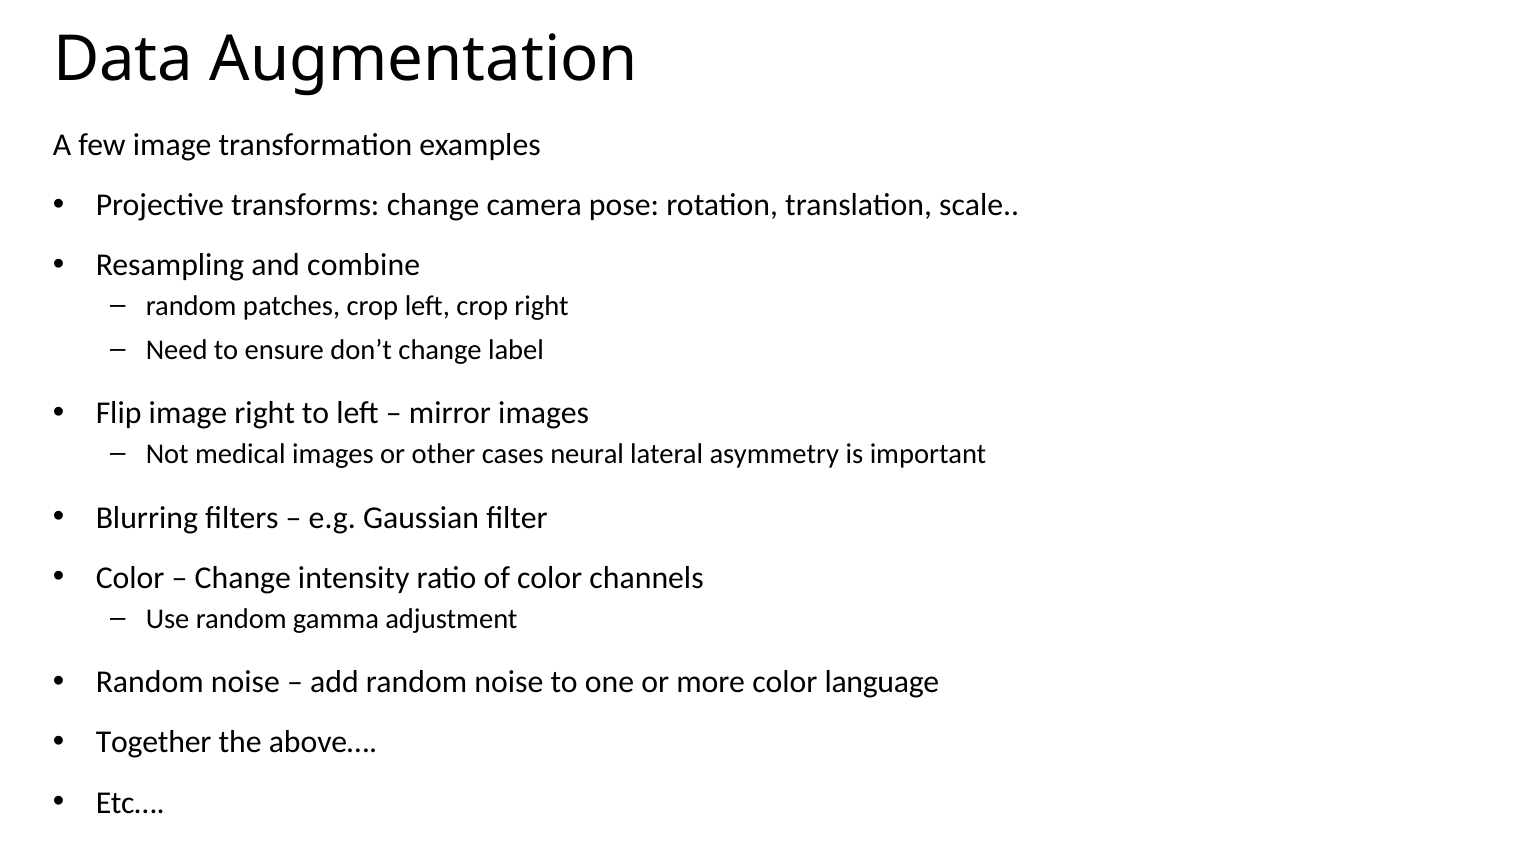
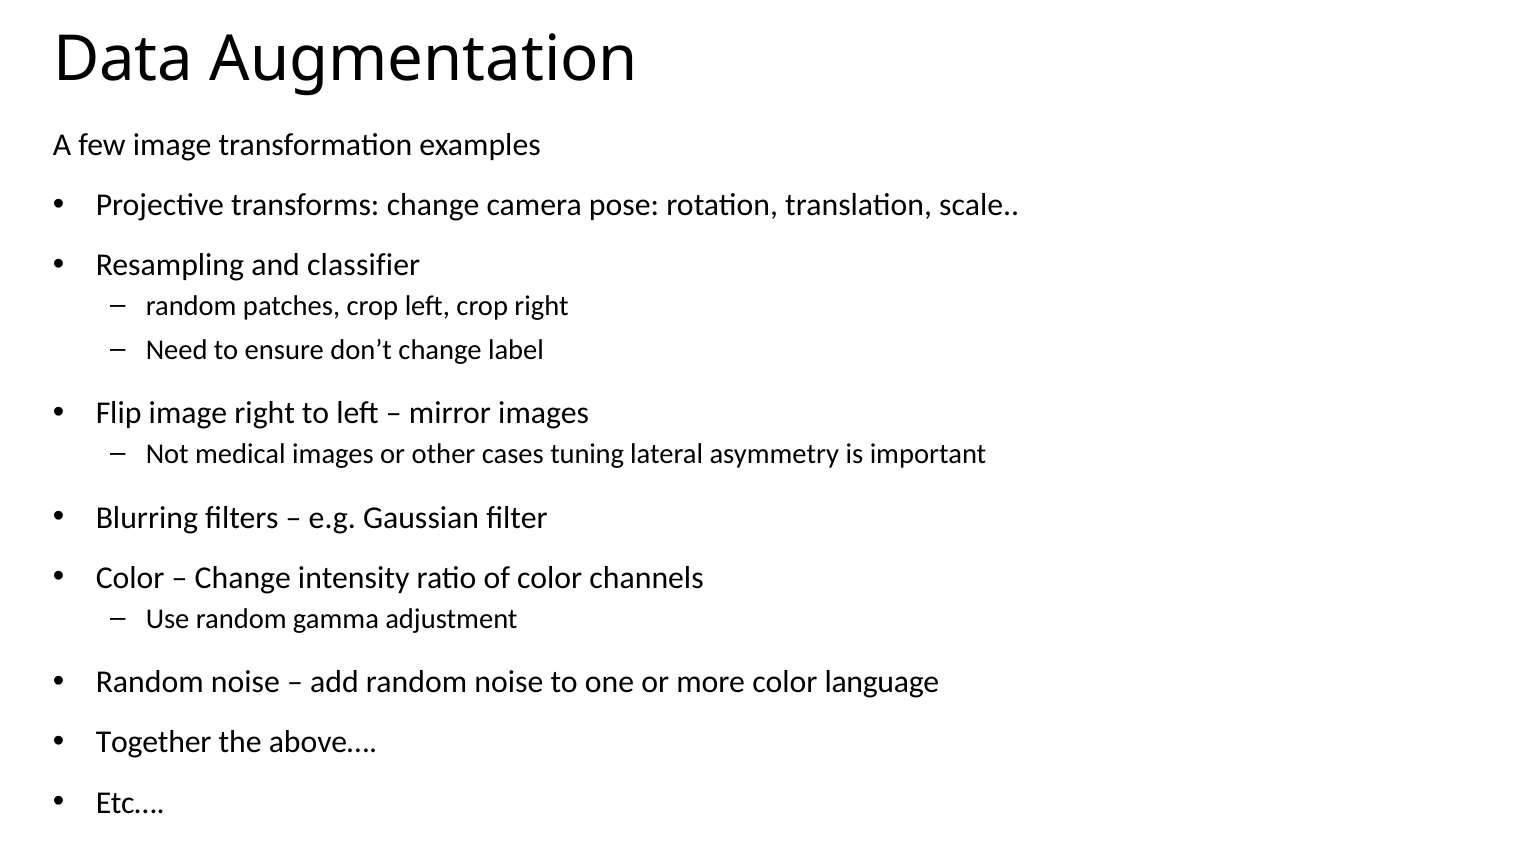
combine: combine -> classifier (364, 266)
neural: neural -> tuning (587, 454)
